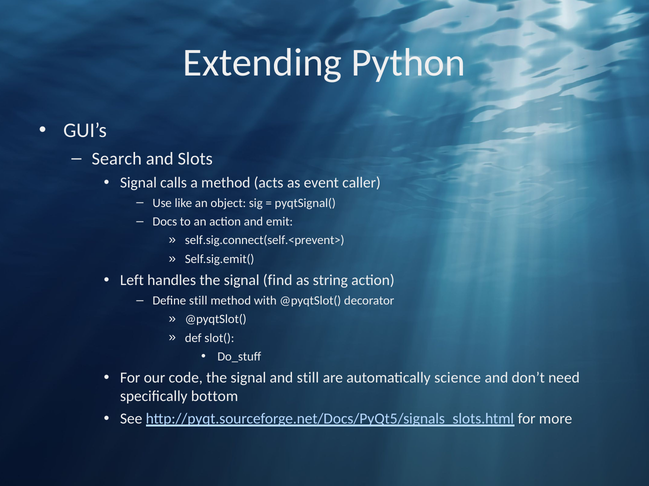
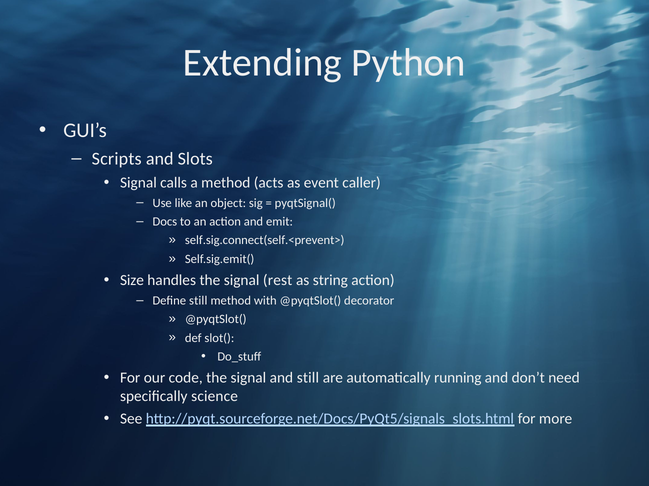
Search: Search -> Scripts (117, 159)
Left: Left -> Size (132, 281)
find: find -> rest (278, 281)
science: science -> running (458, 378)
bottom: bottom -> science (215, 397)
